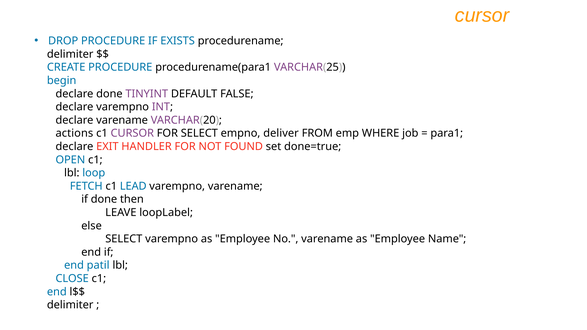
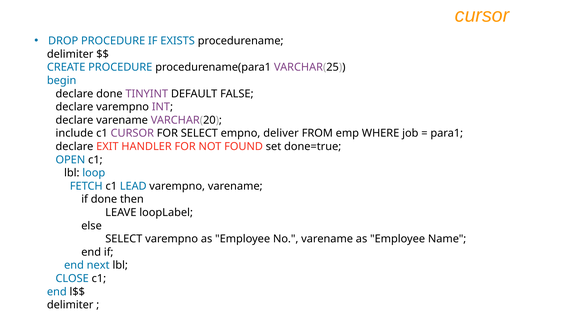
actions: actions -> include (74, 133)
patil: patil -> next (98, 265)
